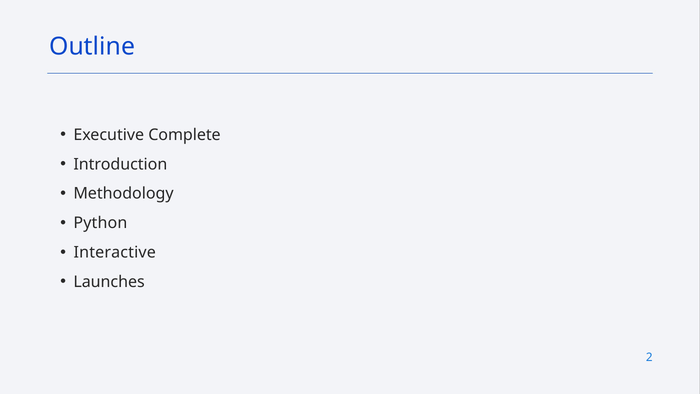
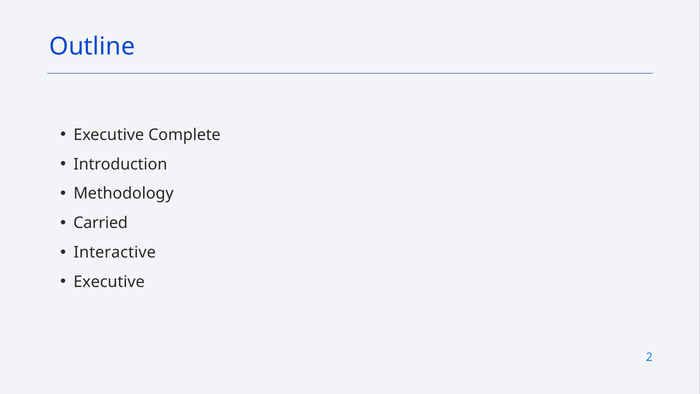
Python: Python -> Carried (101, 223)
Launches: Launches -> Executive (109, 282)
